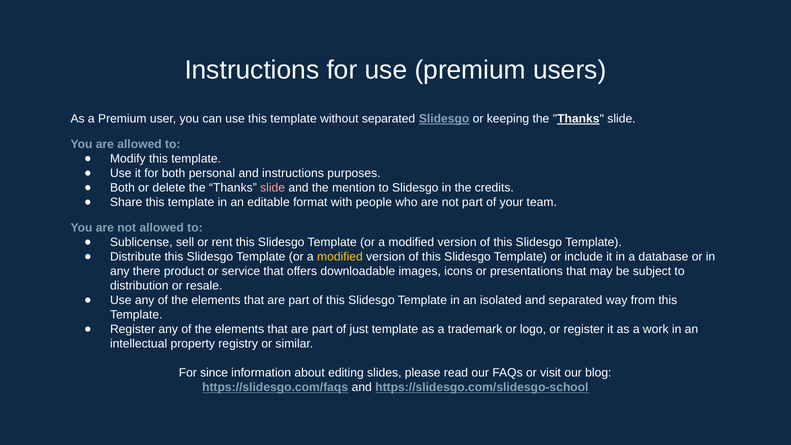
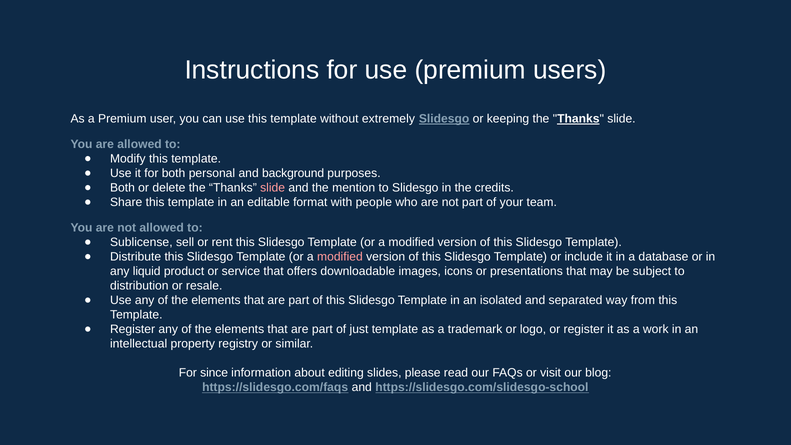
without separated: separated -> extremely (388, 119)
and instructions: instructions -> background (293, 173)
modified colour: yellow -> pink (340, 257)
there: there -> liquid (147, 271)
